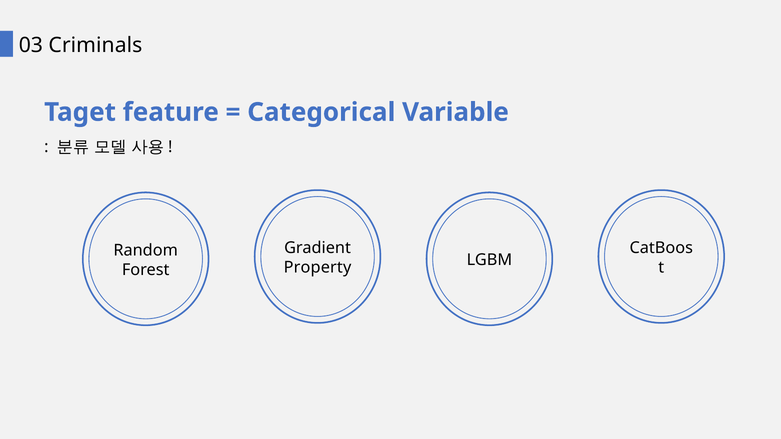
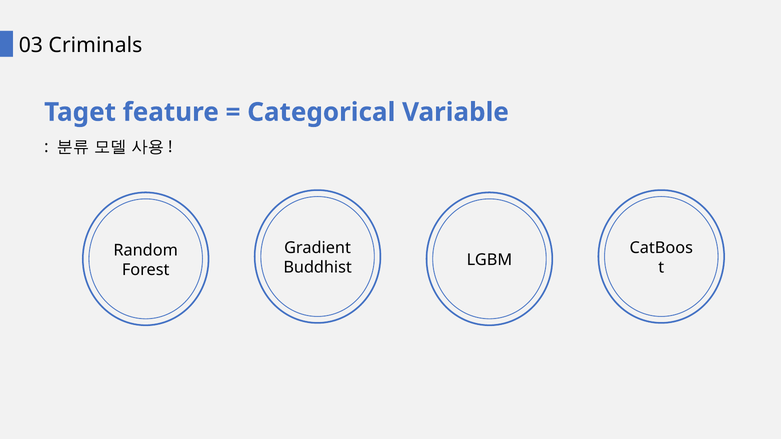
Property: Property -> Buddhist (318, 268)
